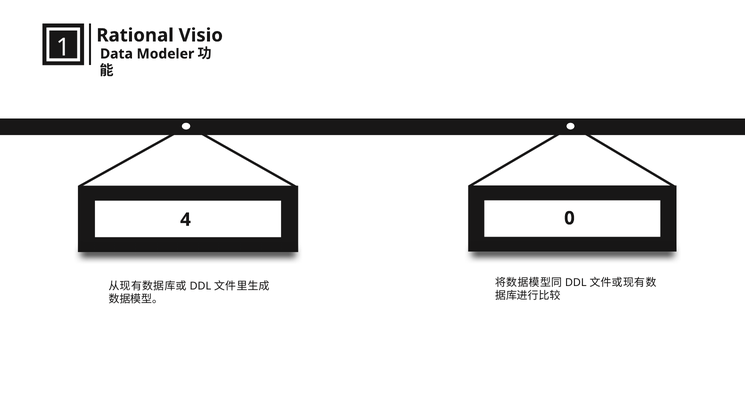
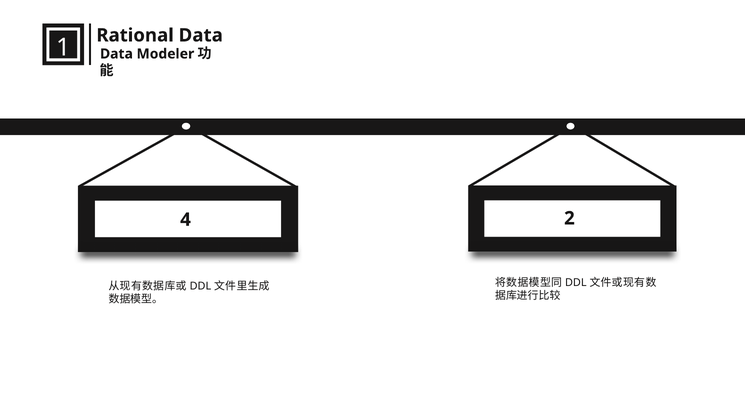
Rational Visio: Visio -> Data (201, 35)
0: 0 -> 2 (569, 218)
